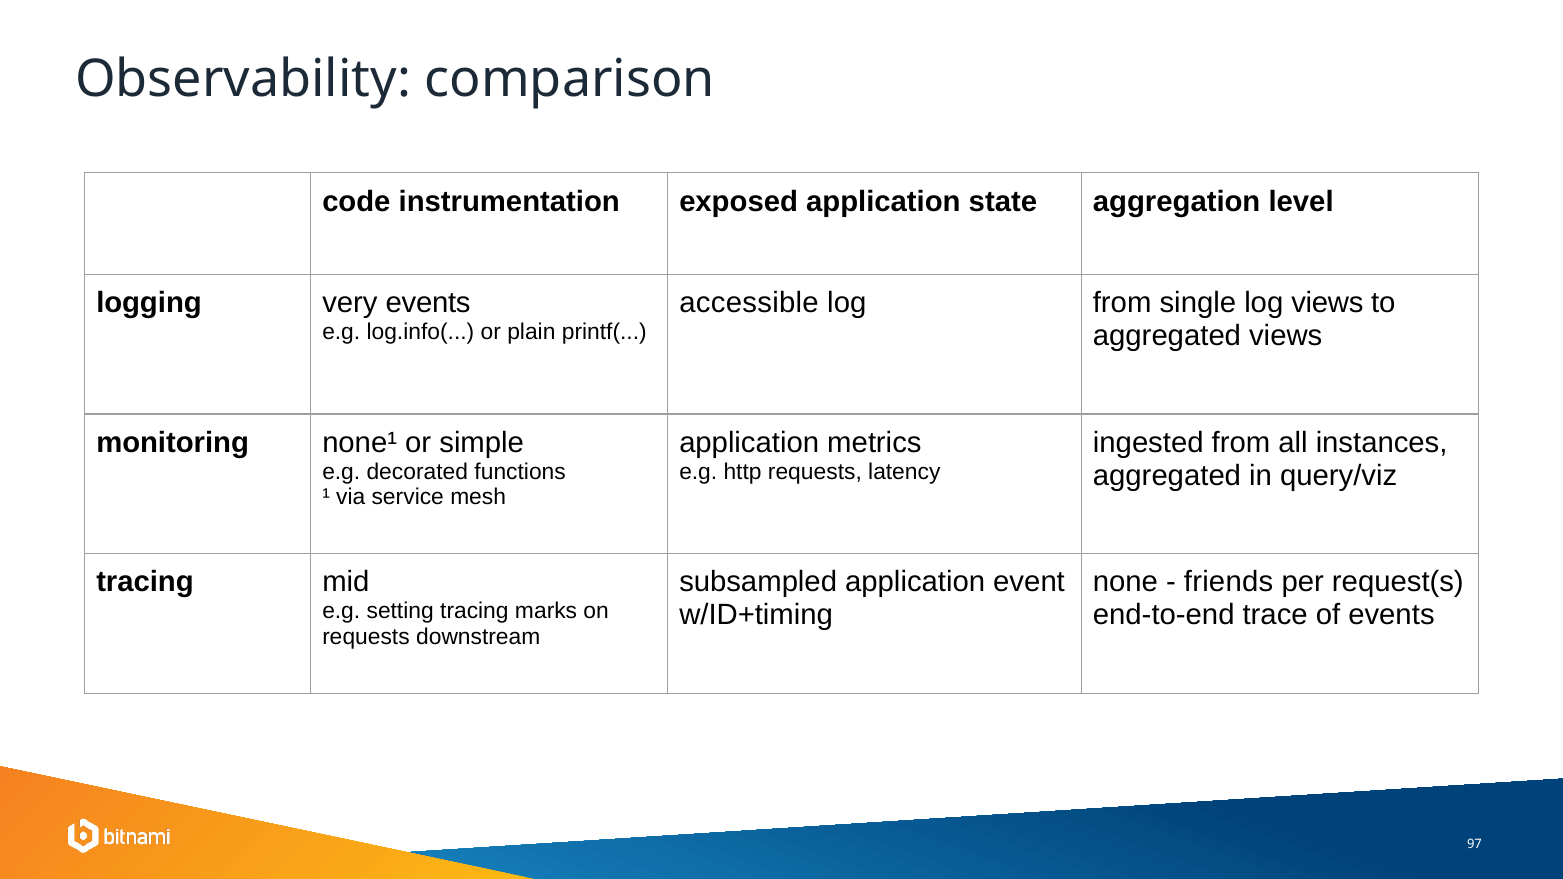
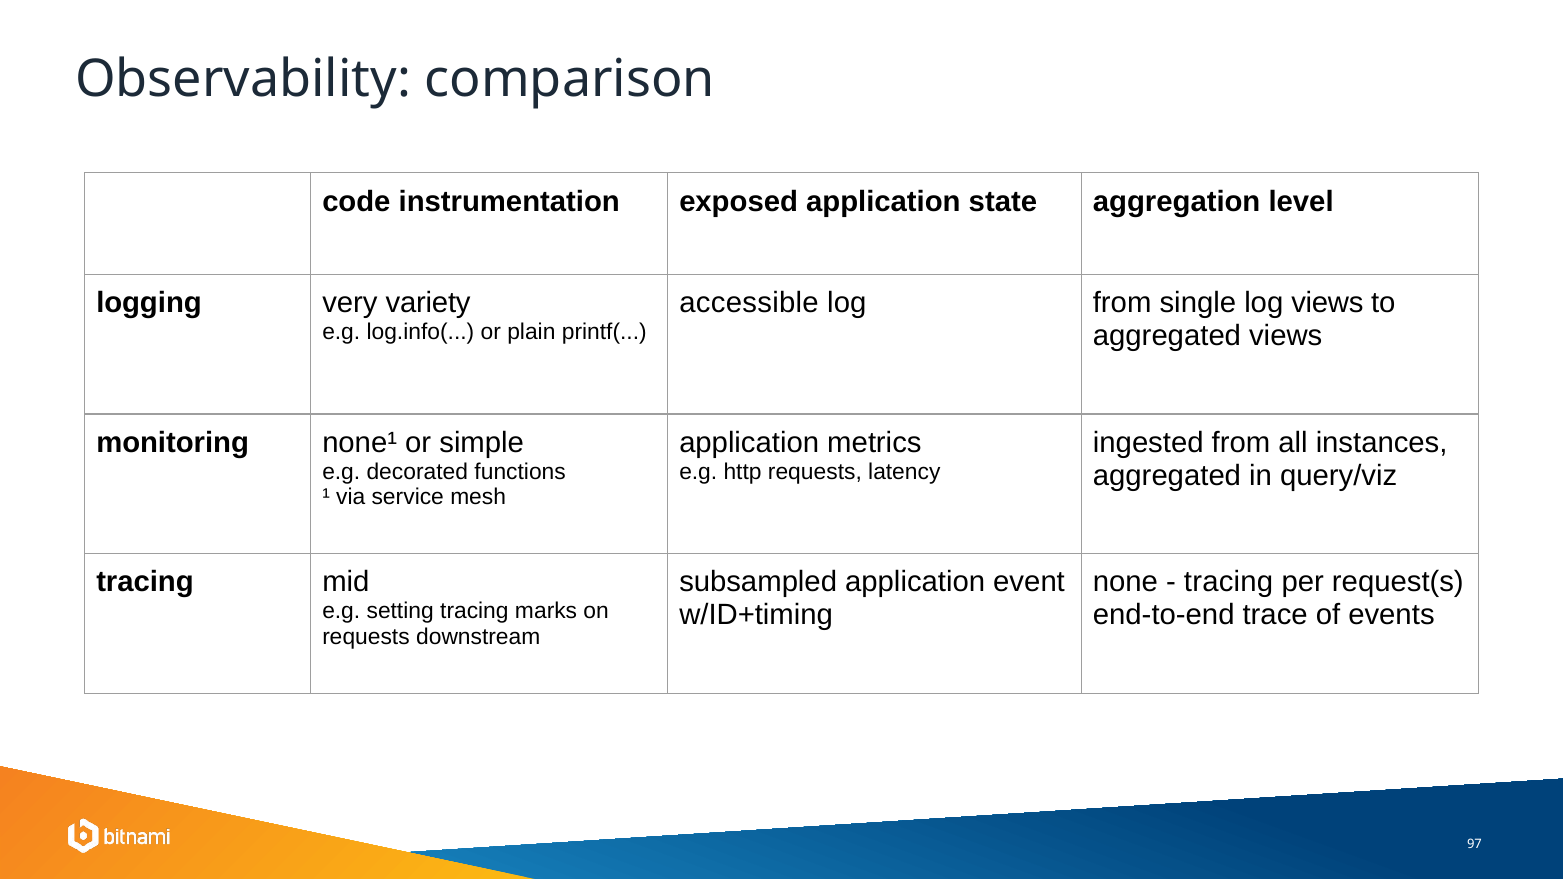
very events: events -> variety (428, 303)
friends: friends -> tracing (1229, 582)
